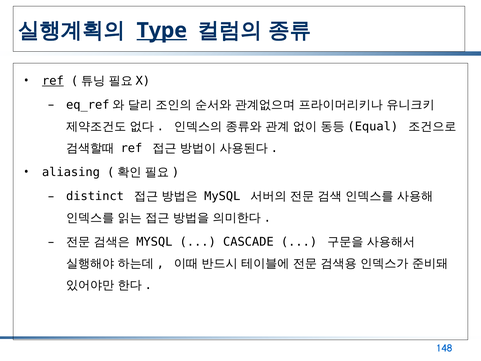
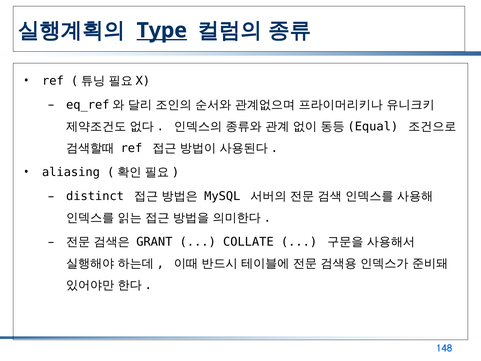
ref underline: present -> none (53, 81)
MYSQL: MYSQL -> GRANT (154, 242)
CASCADE: CASCADE -> COLLATE (248, 242)
